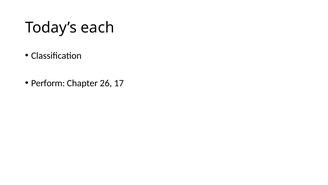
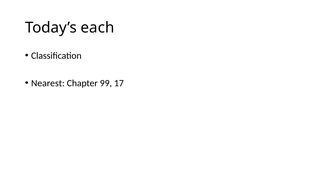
Perform: Perform -> Nearest (48, 83)
26: 26 -> 99 (106, 83)
